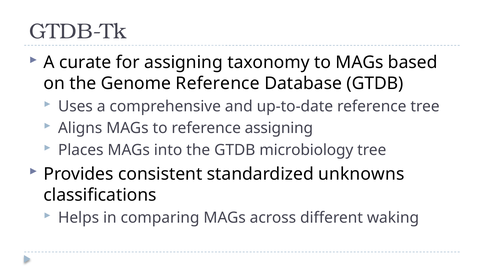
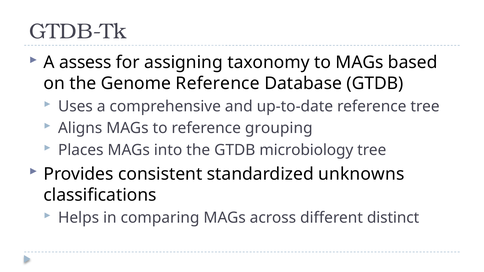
curate: curate -> assess (85, 63)
reference assigning: assigning -> grouping (279, 128)
waking: waking -> distinct (393, 218)
